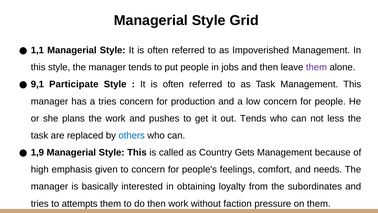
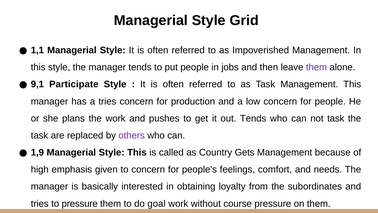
not less: less -> task (336, 118)
others colour: blue -> purple (132, 135)
to attempts: attempts -> pressure (80, 203)
do then: then -> goal (156, 203)
faction: faction -> course (238, 203)
